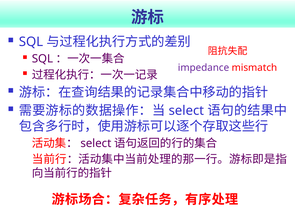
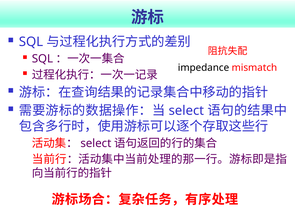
impedance colour: purple -> black (204, 68)
